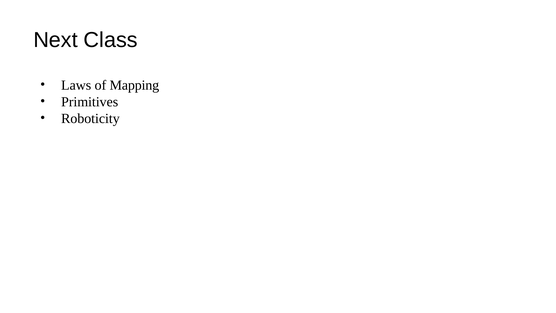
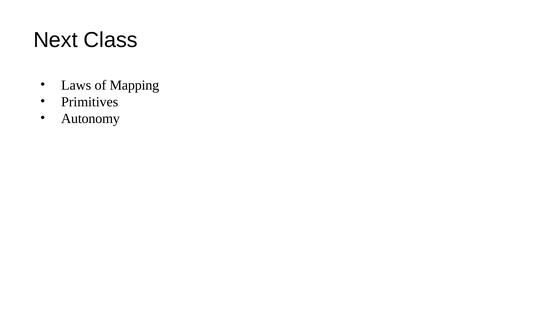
Roboticity: Roboticity -> Autonomy (90, 118)
